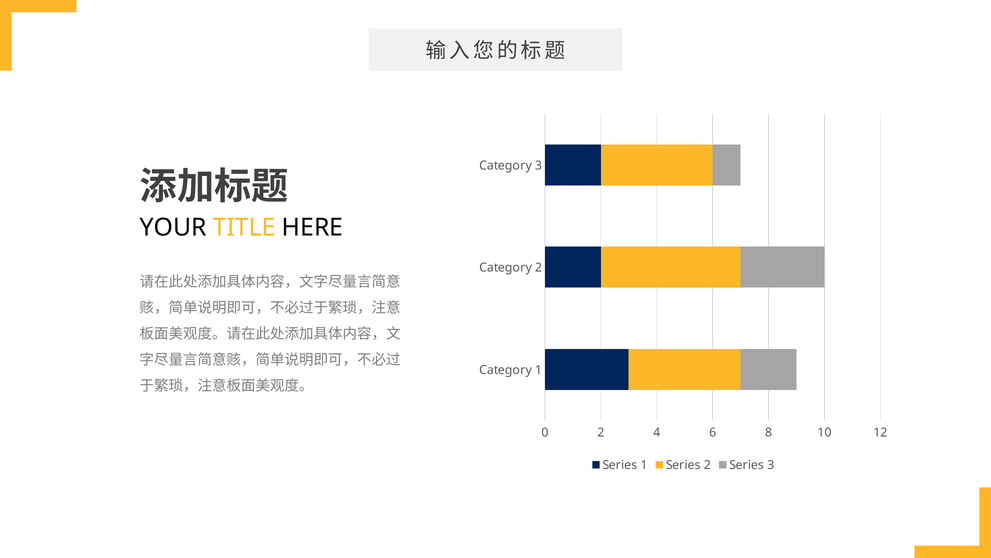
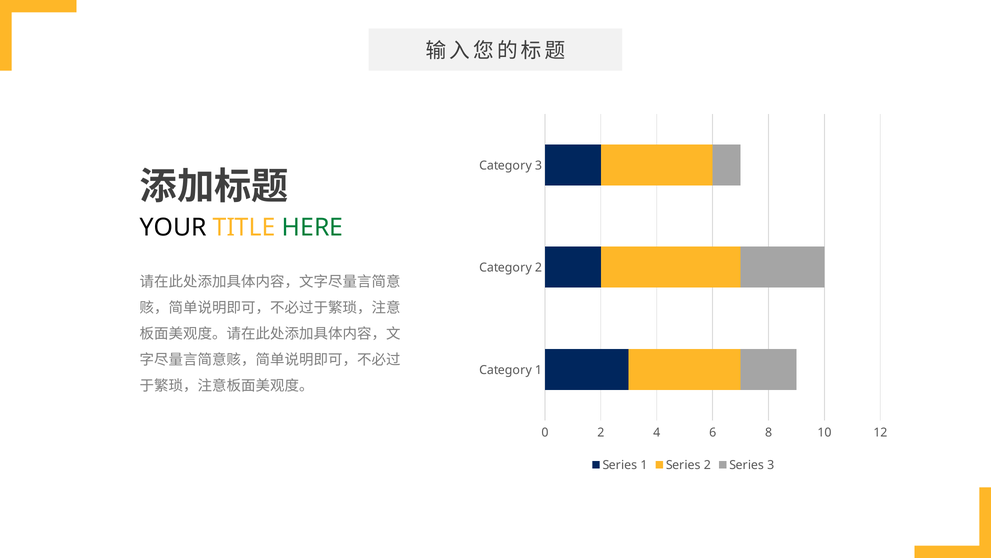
HERE colour: black -> green (313, 227)
